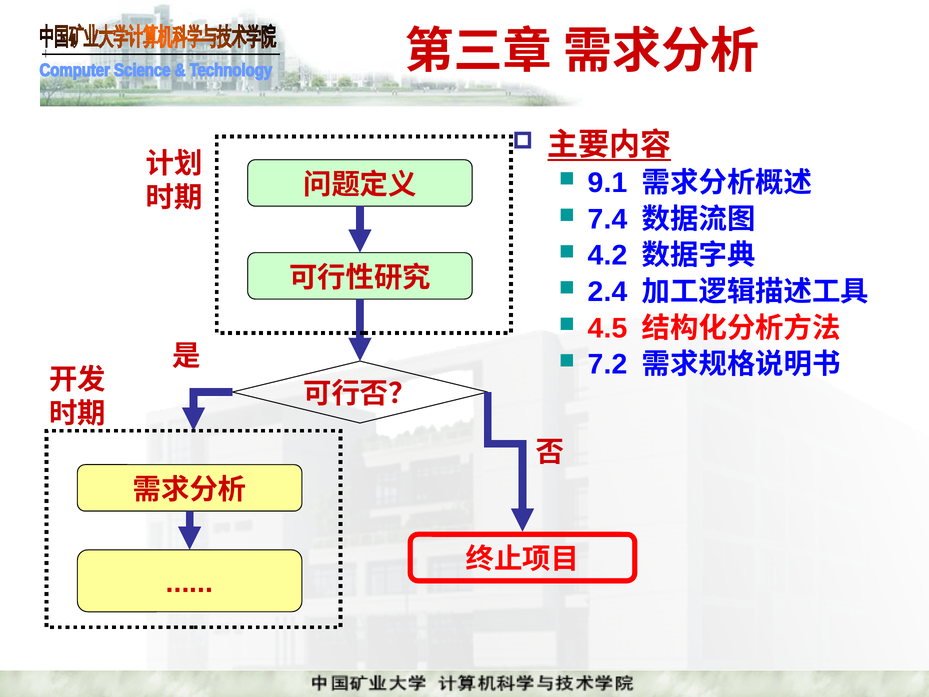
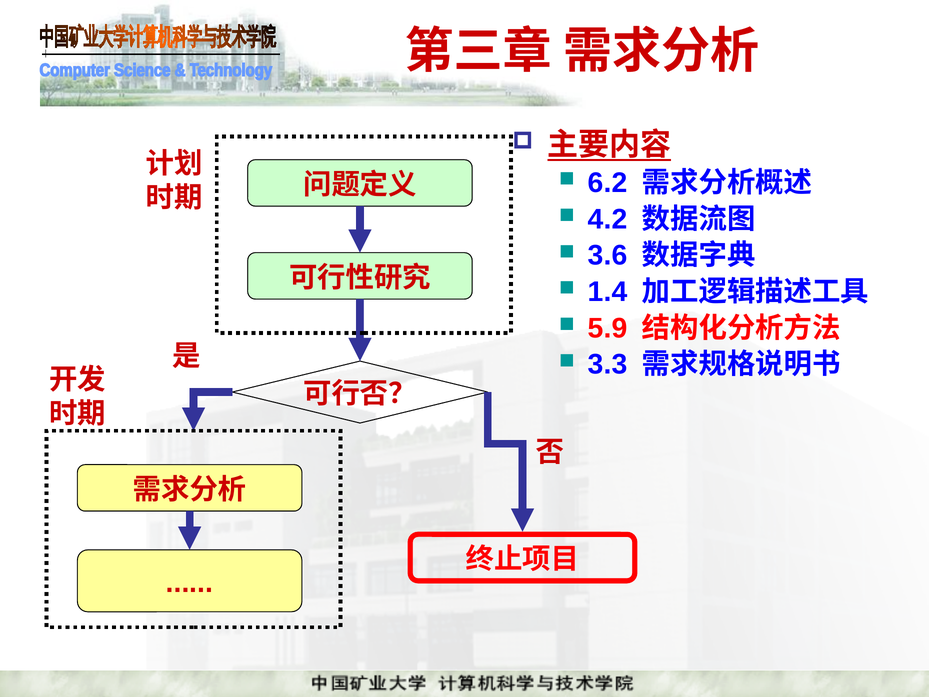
9.1: 9.1 -> 6.2 (608, 183)
7.4: 7.4 -> 4.2 (608, 219)
4.2: 4.2 -> 3.6 (608, 255)
2.4: 2.4 -> 1.4 (608, 292)
4.5: 4.5 -> 5.9 (608, 328)
7.2: 7.2 -> 3.3 (608, 364)
